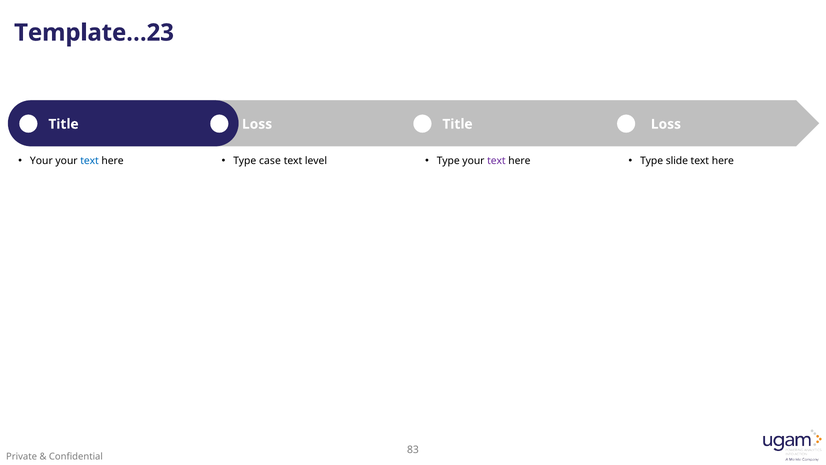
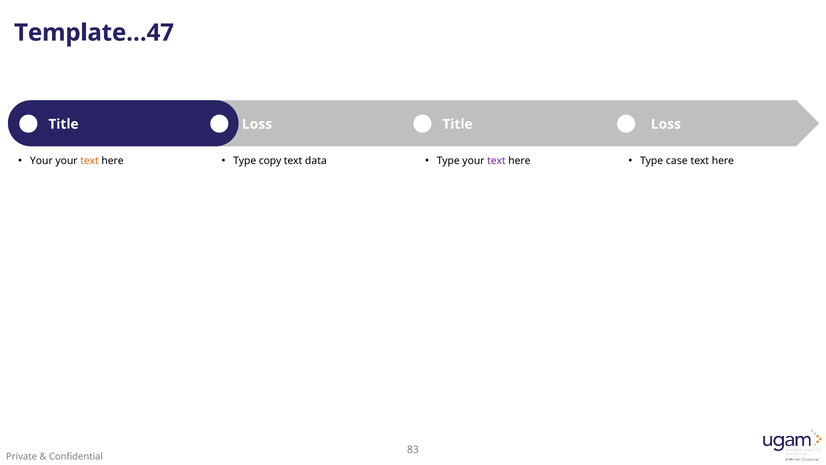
Template…23: Template…23 -> Template…47 (94, 33)
text colour: blue -> orange (90, 161)
case: case -> copy (270, 161)
level: level -> data (316, 161)
slide: slide -> case (677, 161)
